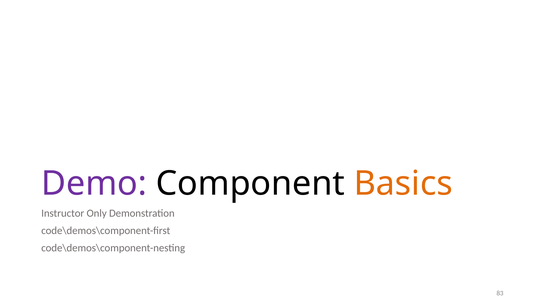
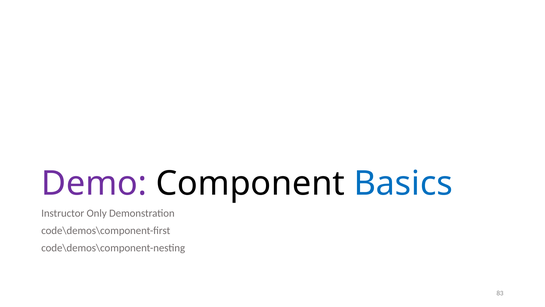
Basics colour: orange -> blue (403, 183)
